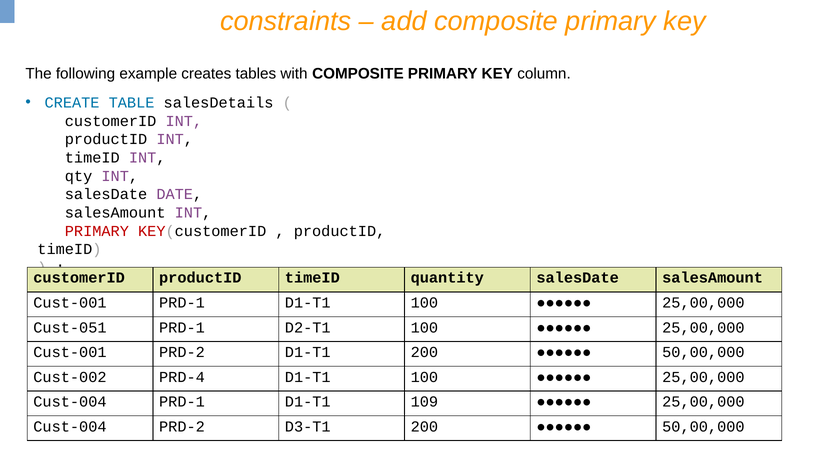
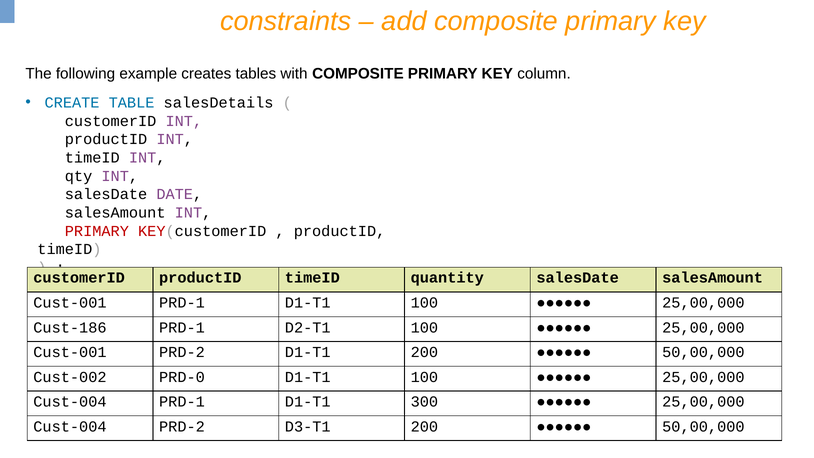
Cust-051: Cust-051 -> Cust-186 (70, 327)
PRD-4: PRD-4 -> PRD-0 (182, 377)
109: 109 -> 300 (424, 402)
